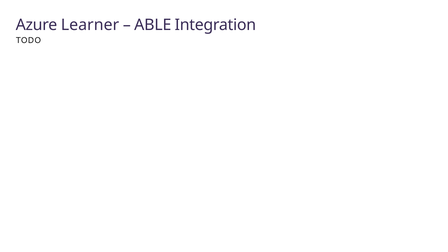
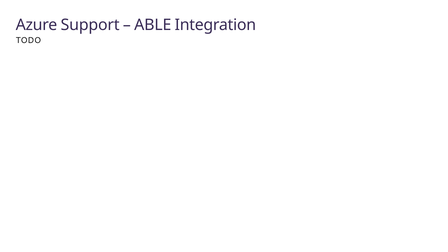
Learner: Learner -> Support (90, 25)
